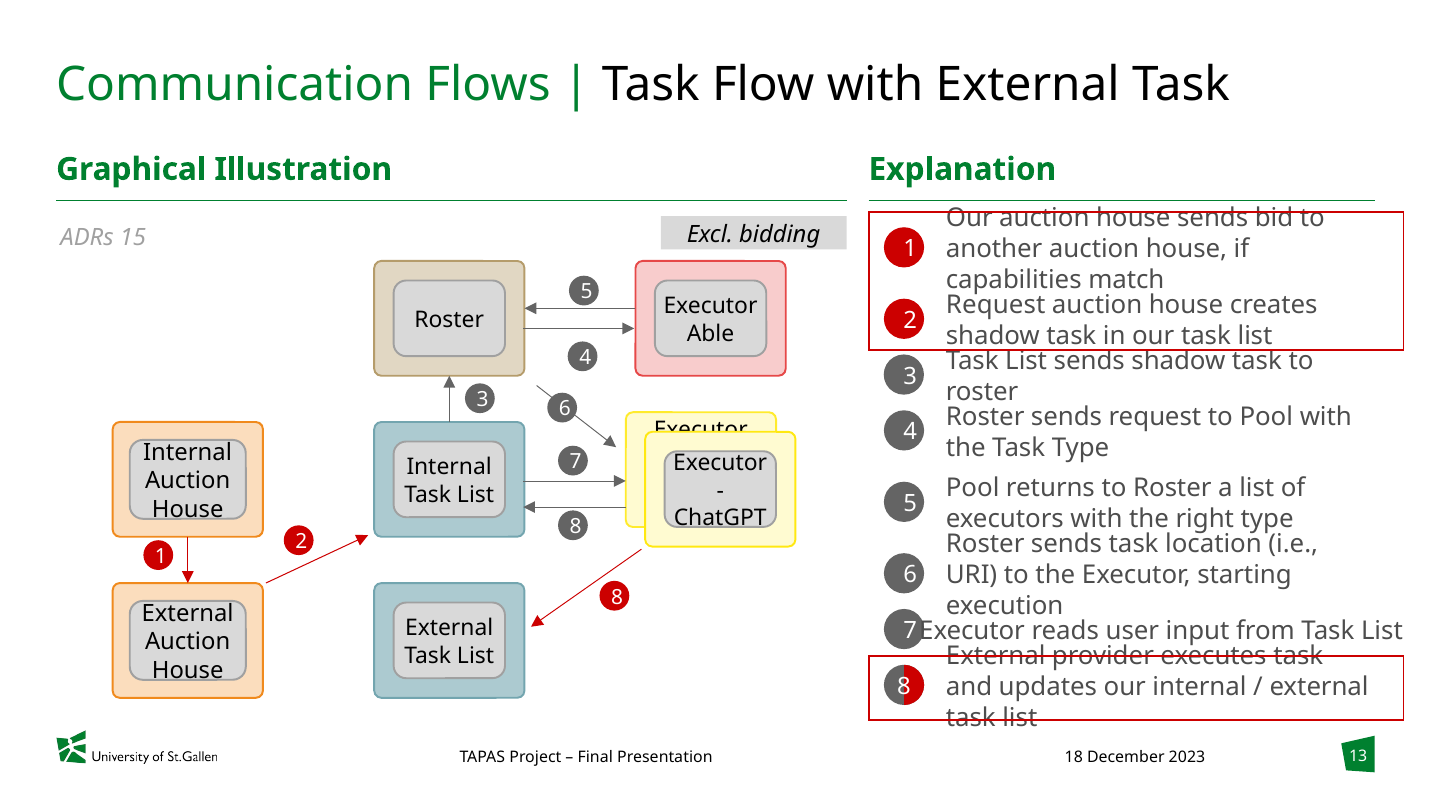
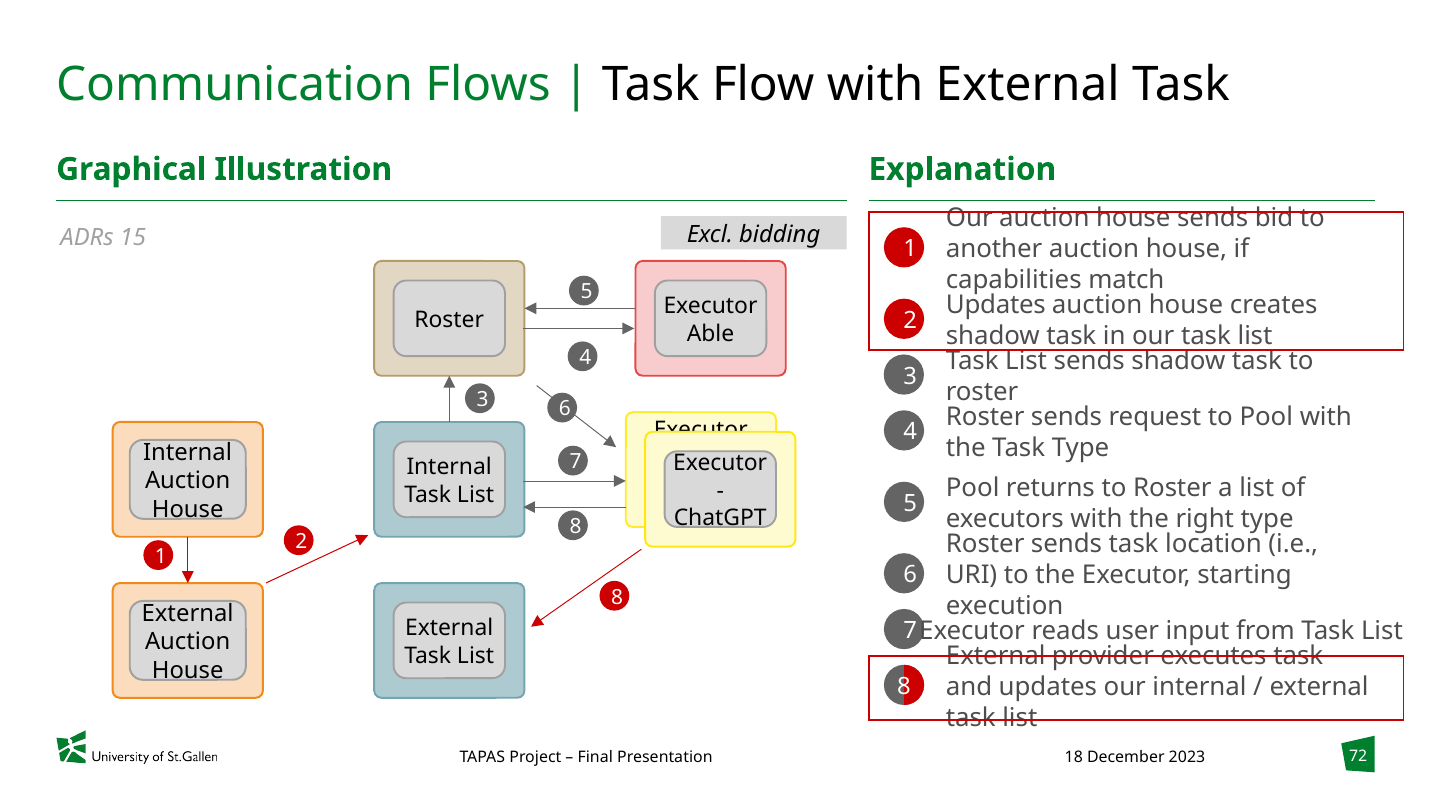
Request: Request -> Updates (996, 305)
13: 13 -> 72 (1358, 757)
